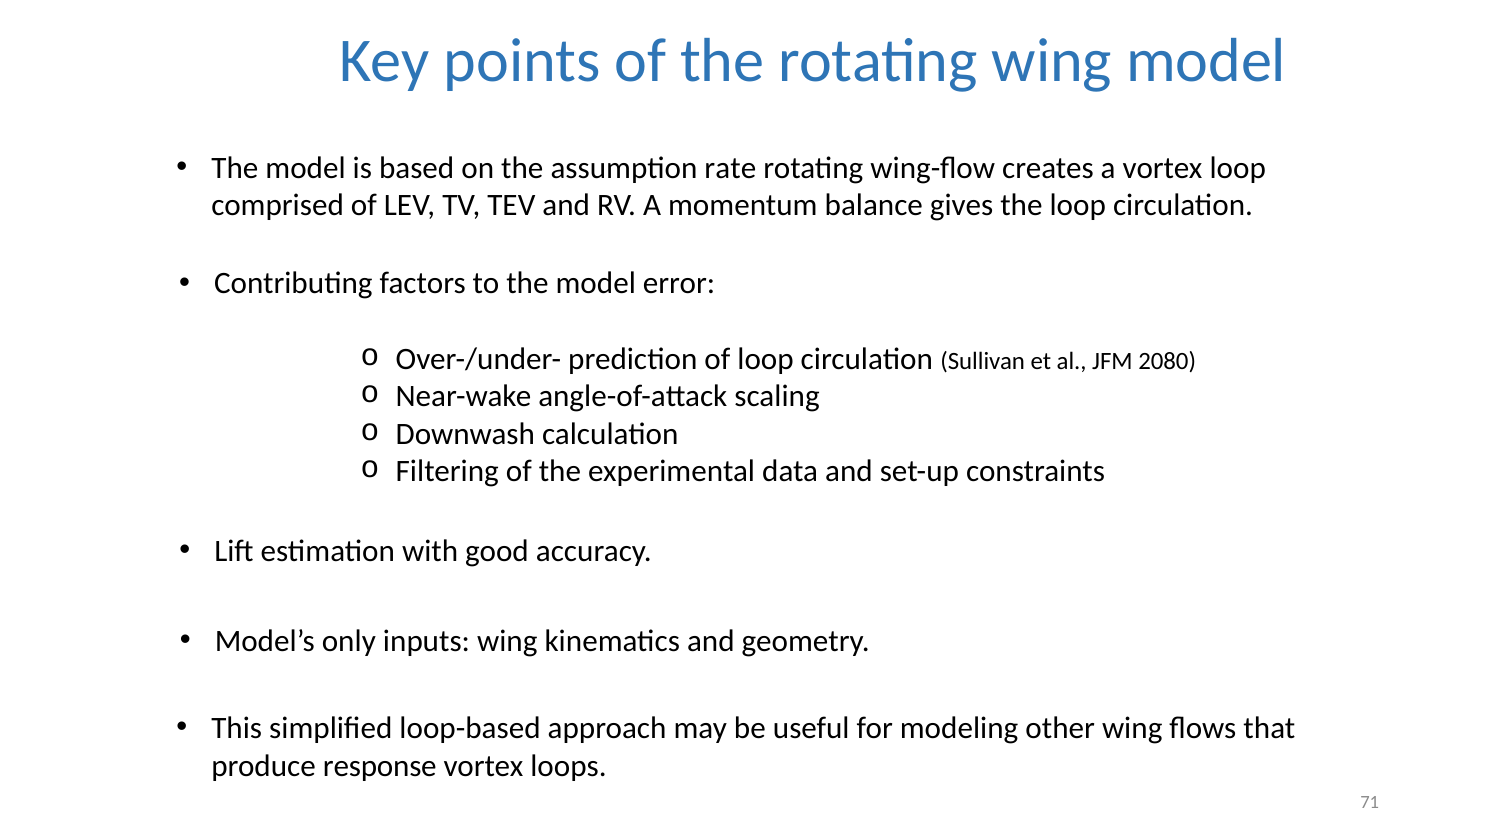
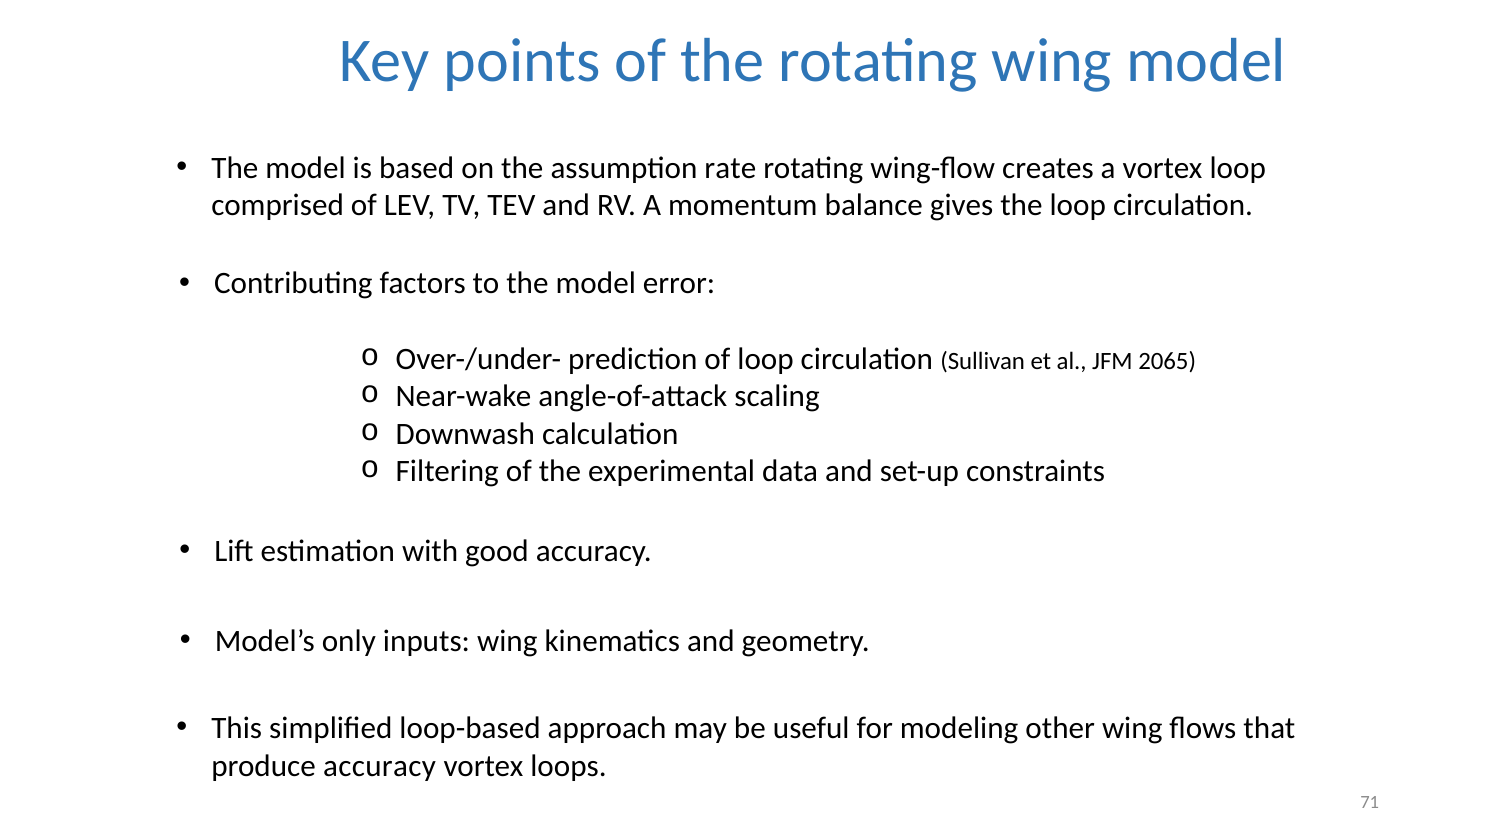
2080: 2080 -> 2065 (1167, 361)
produce response: response -> accuracy (380, 766)
